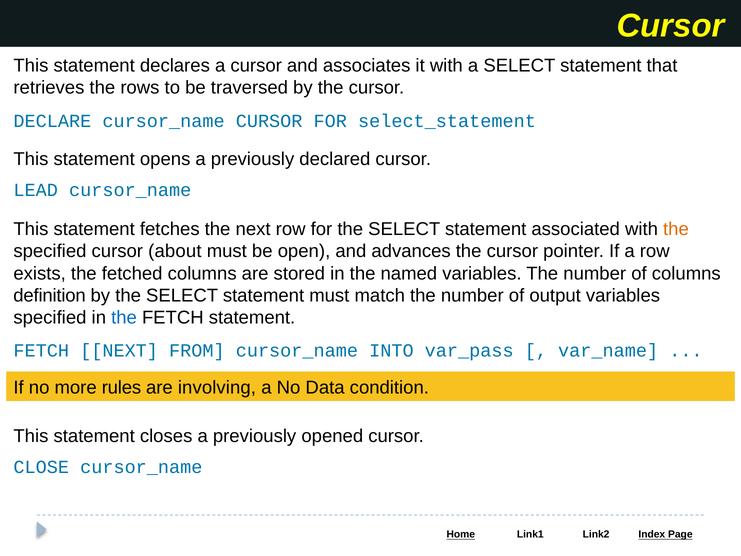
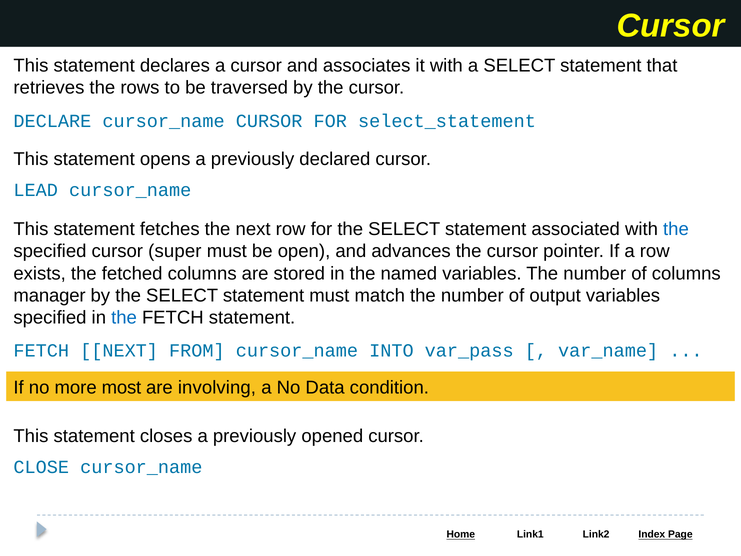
the colour: orange -> blue (676, 229)
about: about -> super (175, 251)
definition: definition -> manager (50, 296)
rules: rules -> most (121, 387)
